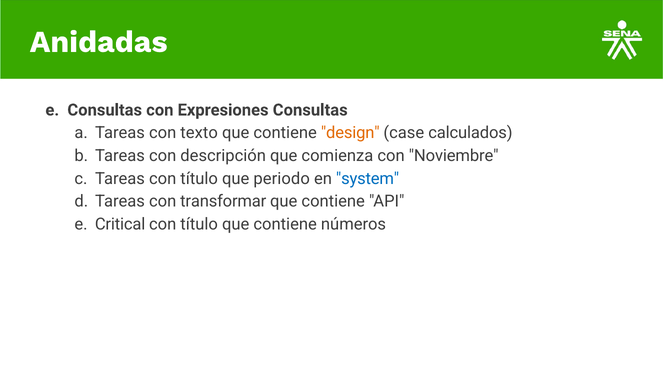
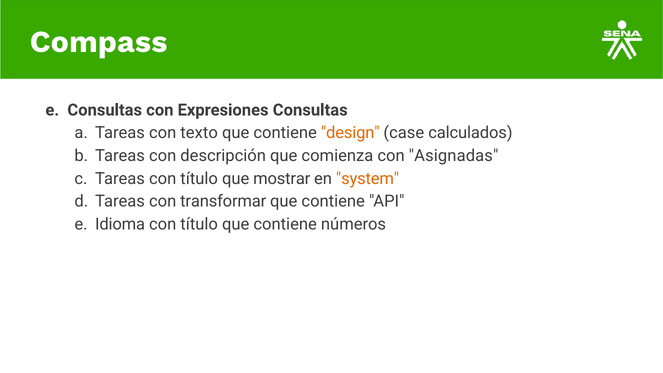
Anidadas: Anidadas -> Compass (99, 42)
Noviembre: Noviembre -> Asignadas (454, 156)
periodo: periodo -> mostrar (282, 179)
system colour: blue -> orange (368, 179)
Critical: Critical -> Idioma (120, 224)
